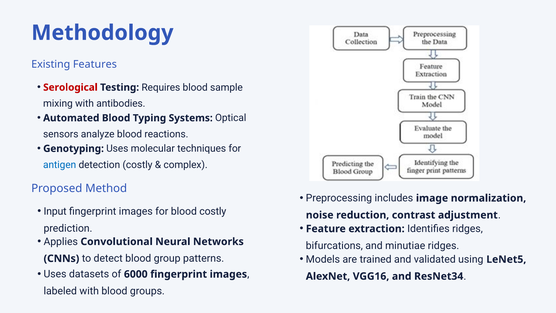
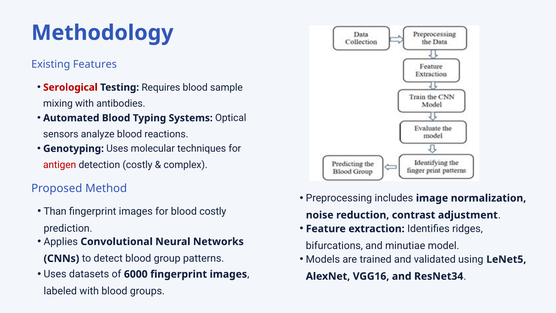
antigen colour: blue -> red (60, 165)
Input: Input -> Than (55, 211)
minutiae ridges: ridges -> model (444, 245)
